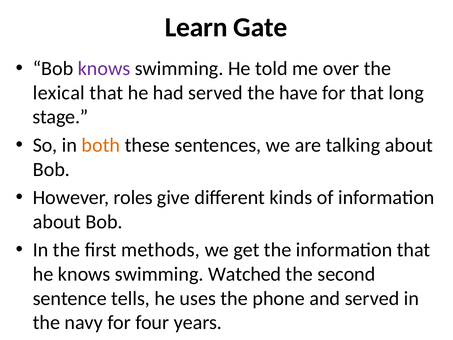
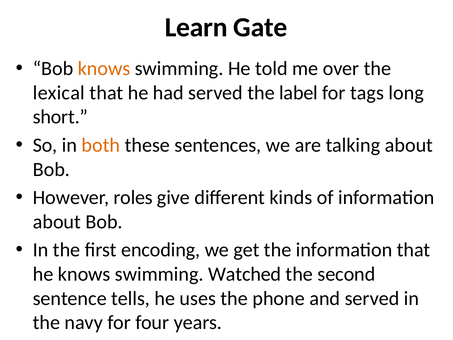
knows colour: purple -> orange (104, 69)
have: have -> label (299, 93)
for that: that -> tags (367, 93)
stage: stage -> short (60, 117)
methods: methods -> encoding (161, 250)
